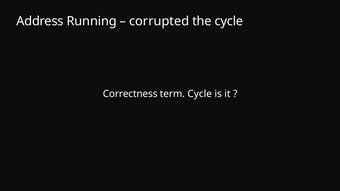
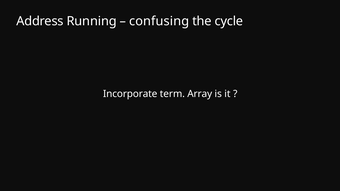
corrupted: corrupted -> confusing (159, 21)
Correctness: Correctness -> Incorporate (130, 94)
term Cycle: Cycle -> Array (200, 94)
